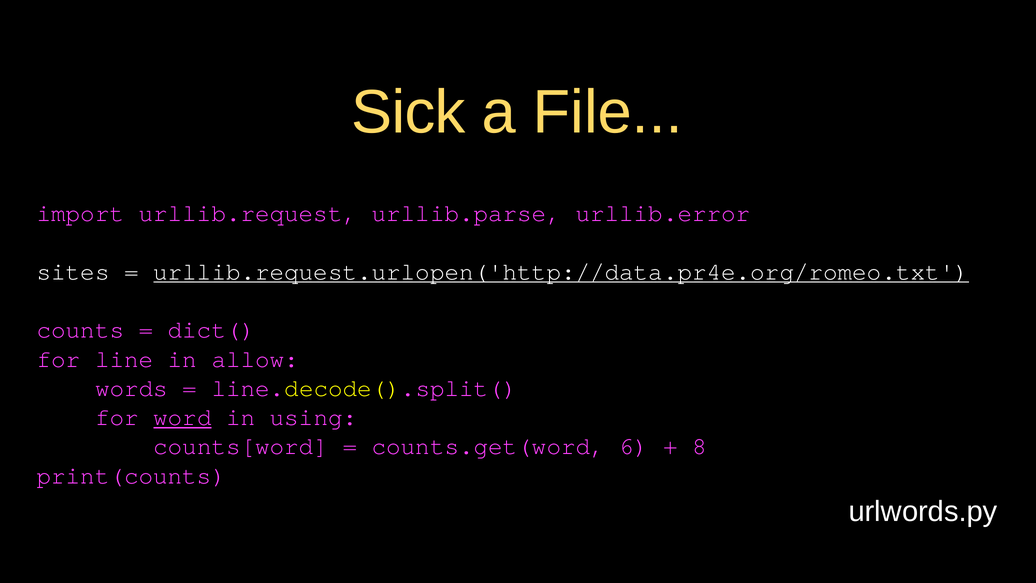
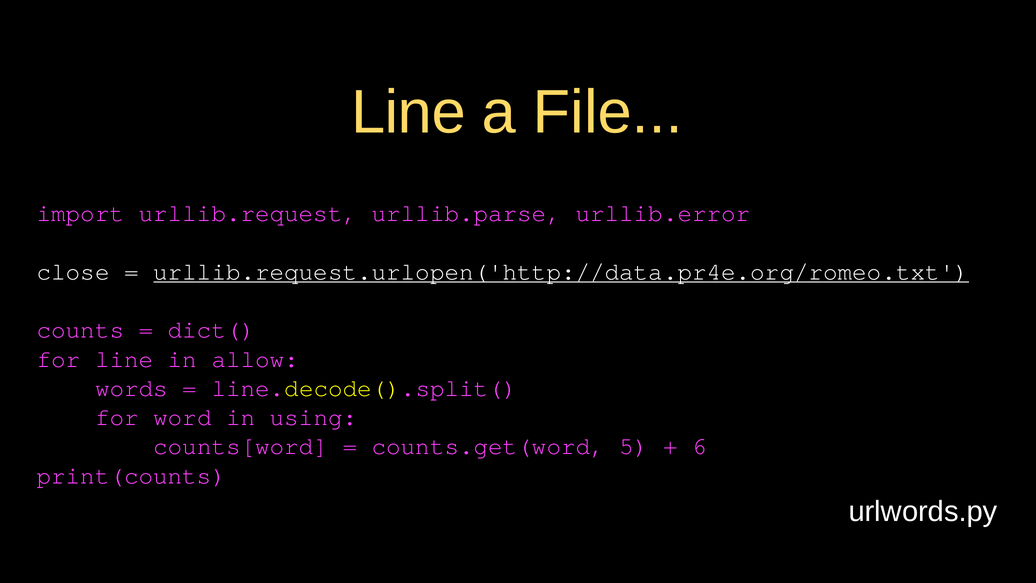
Sick: Sick -> Line (409, 112)
sites: sites -> close (73, 271)
word underline: present -> none (182, 417)
6: 6 -> 5 (634, 446)
8: 8 -> 6 (699, 446)
